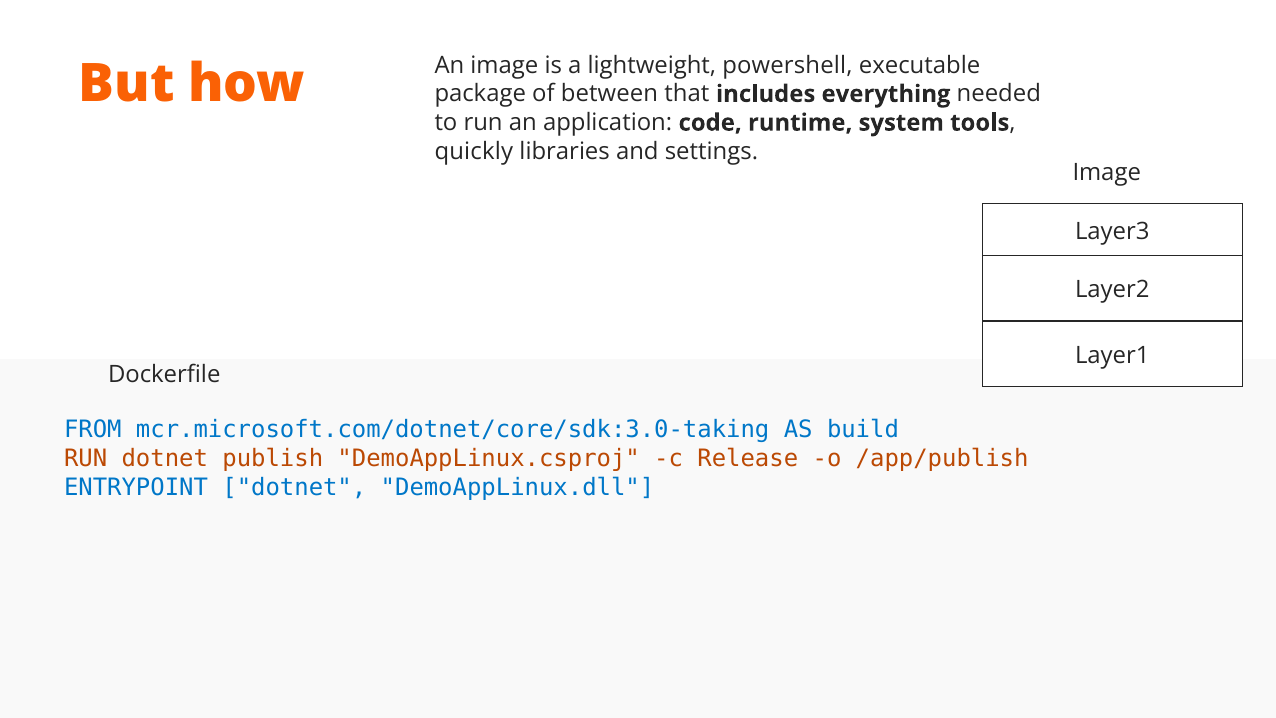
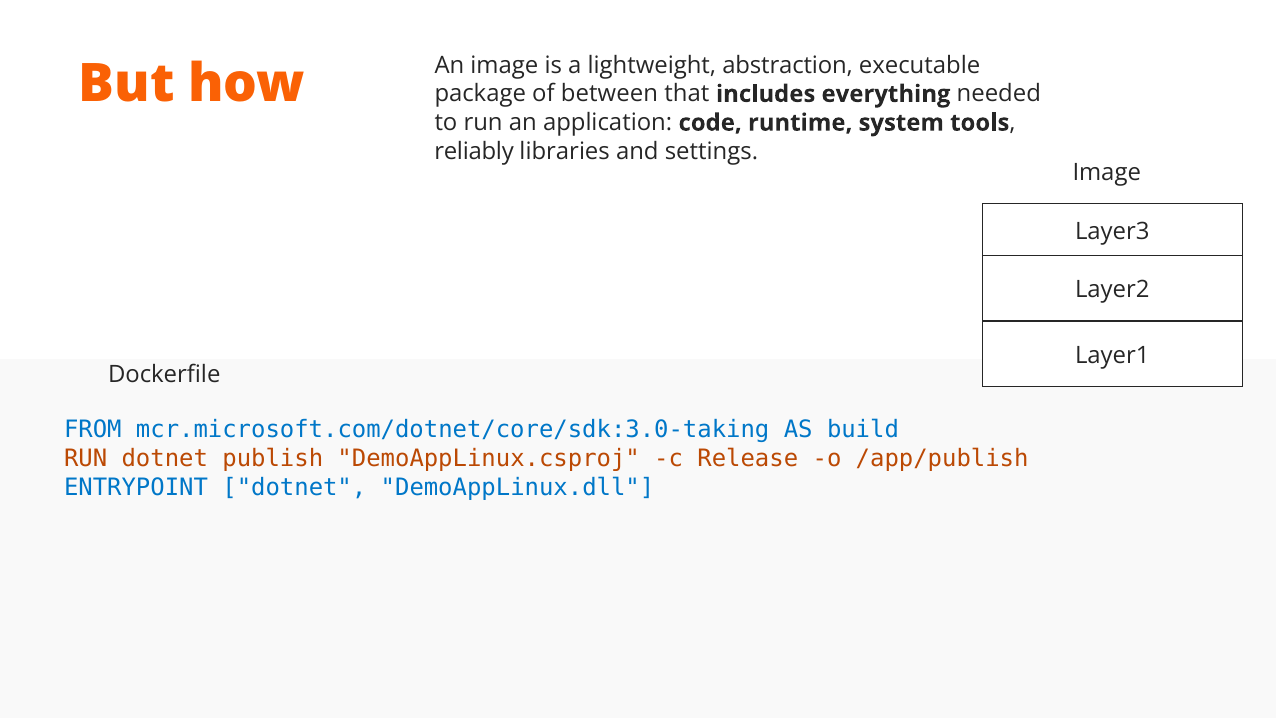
powershell: powershell -> abstraction (788, 65)
quickly: quickly -> reliably (474, 151)
